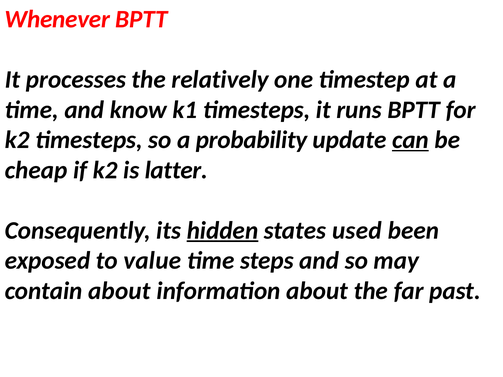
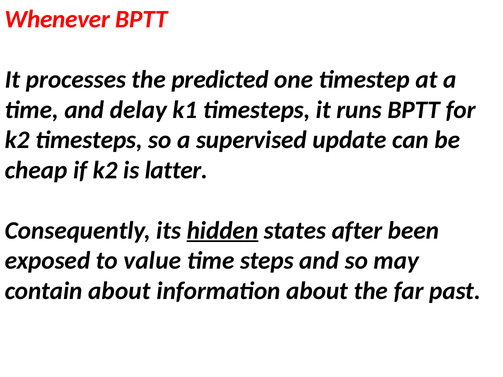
relatively: relatively -> predicted (220, 80)
know: know -> delay (138, 110)
probability: probability -> supervised (251, 140)
can underline: present -> none (410, 140)
used: used -> after (357, 231)
